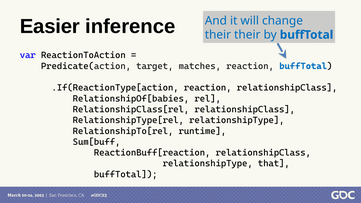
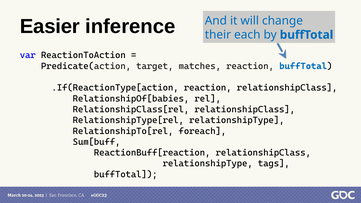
their their: their -> each (247, 35)
runtime: runtime -> foreach (202, 131)
that: that -> tags (274, 164)
